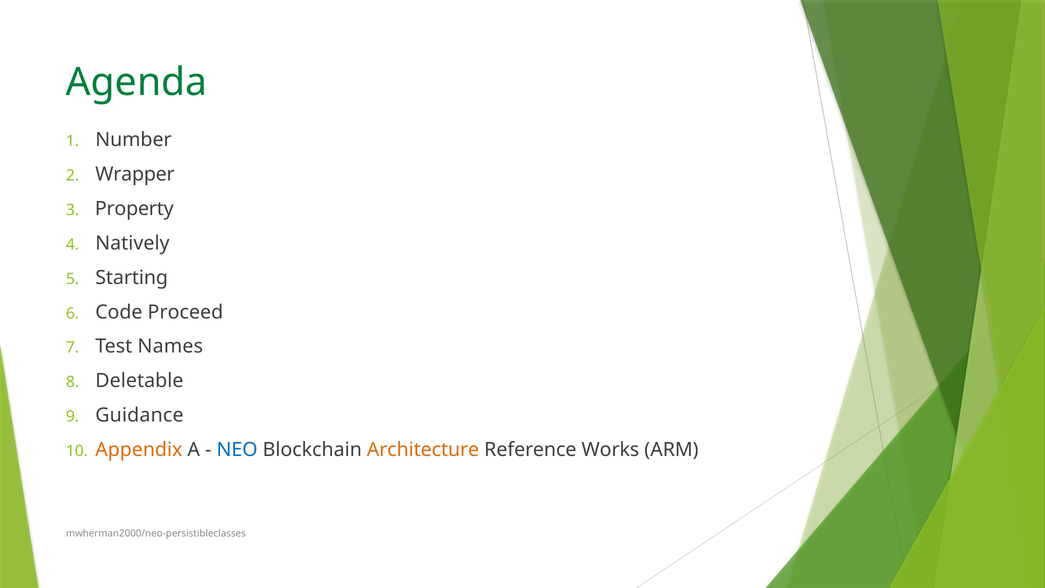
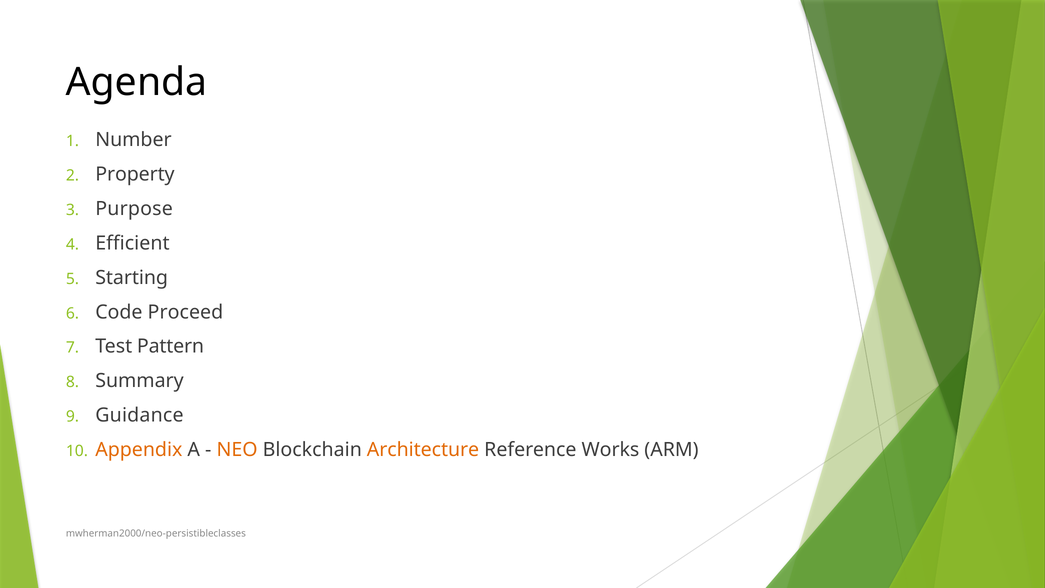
Agenda colour: green -> black (137, 82)
Wrapper: Wrapper -> Property (135, 174)
Property: Property -> Purpose (134, 209)
Natively: Natively -> Efficient (132, 243)
Names: Names -> Pattern (171, 346)
Deletable: Deletable -> Summary (139, 381)
NEO colour: blue -> orange (237, 450)
